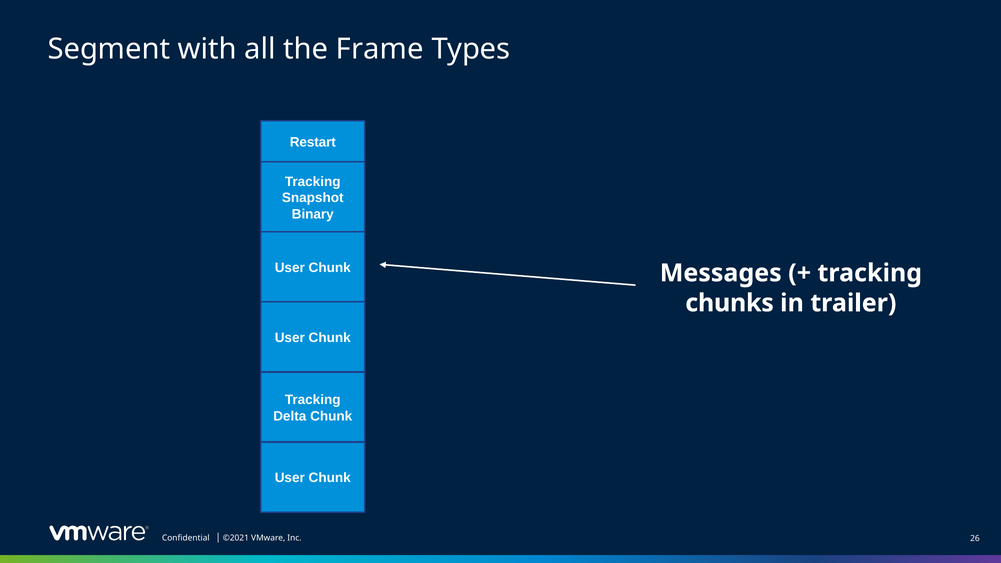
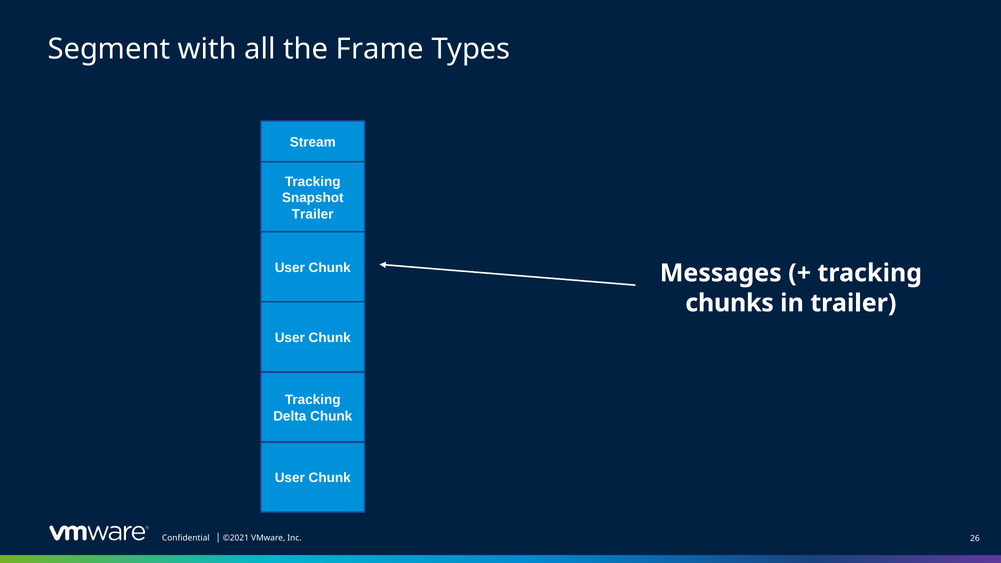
Restart: Restart -> Stream (313, 142)
Binary: Binary -> Trailer (313, 214)
